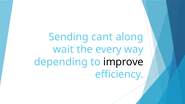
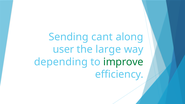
wait: wait -> user (63, 49)
every: every -> large (108, 49)
improve colour: black -> green (123, 62)
